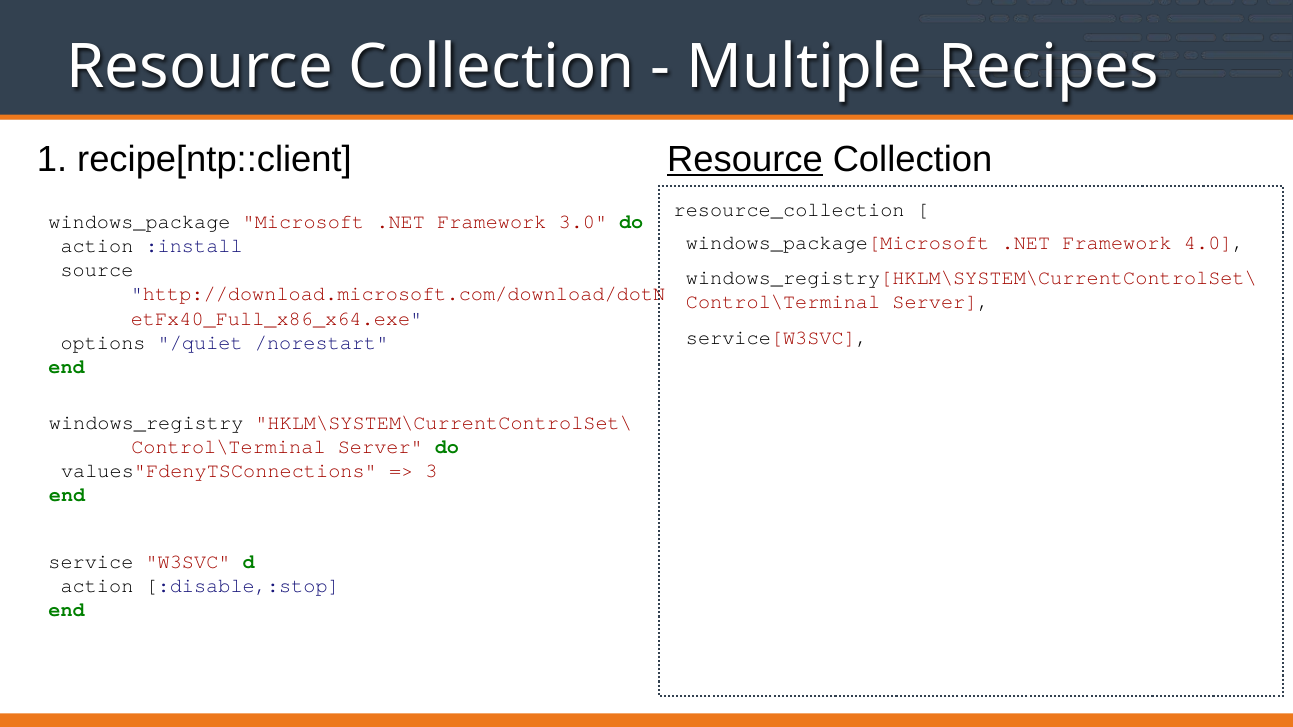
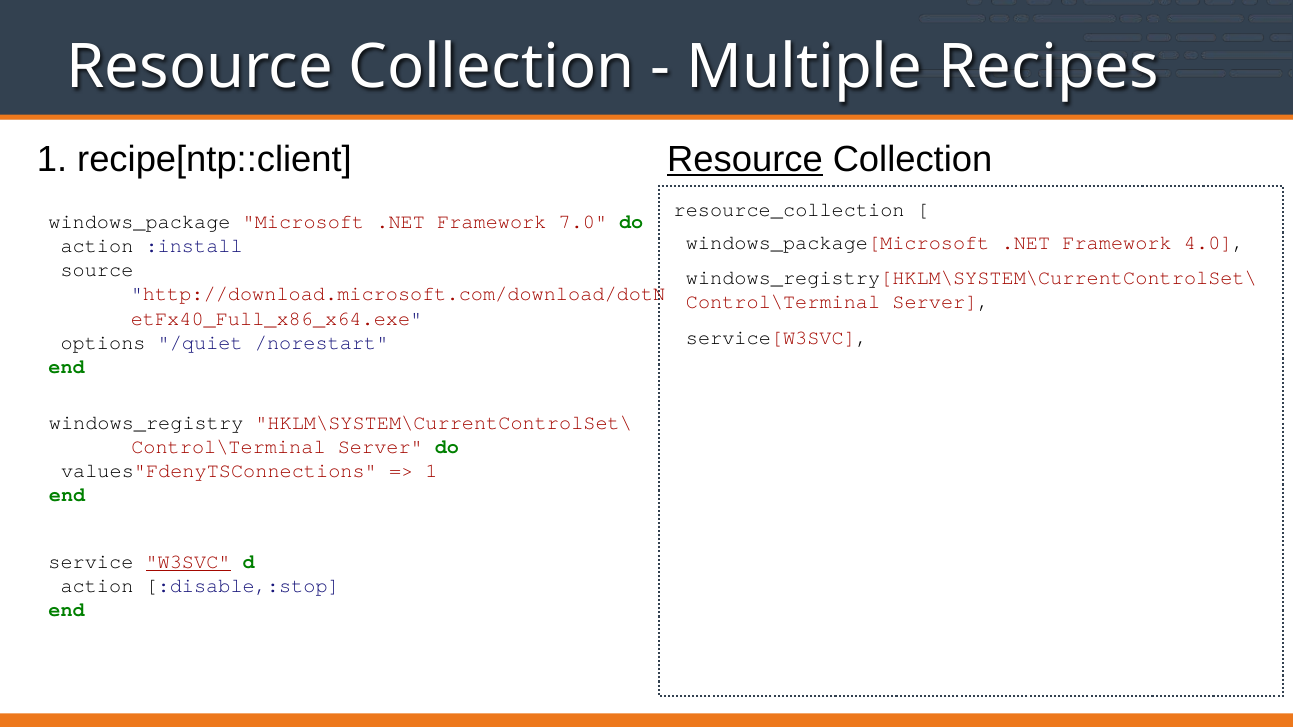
3.0: 3.0 -> 7.0 (583, 222)
3: 3 -> 1 (432, 471)
W3SVC underline: none -> present (188, 562)
